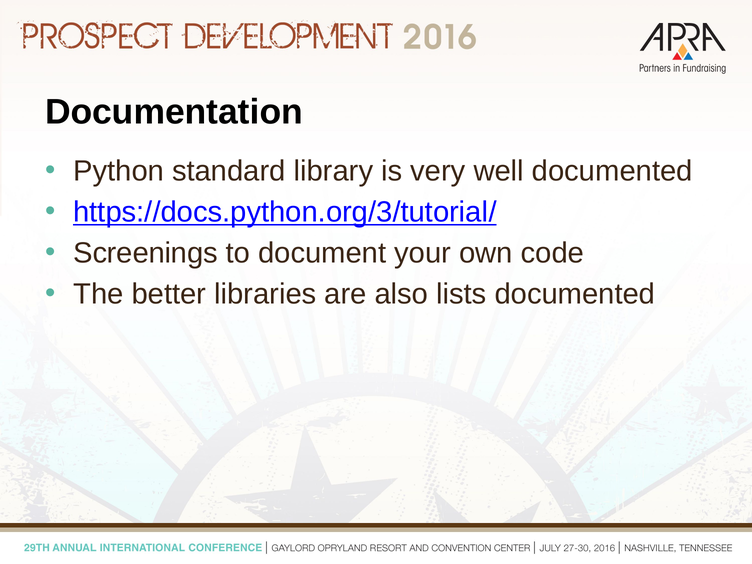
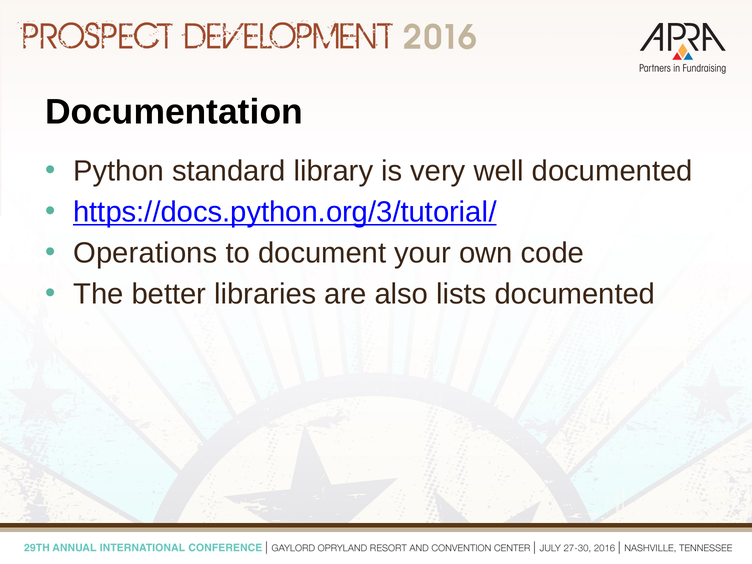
Screenings: Screenings -> Operations (145, 253)
